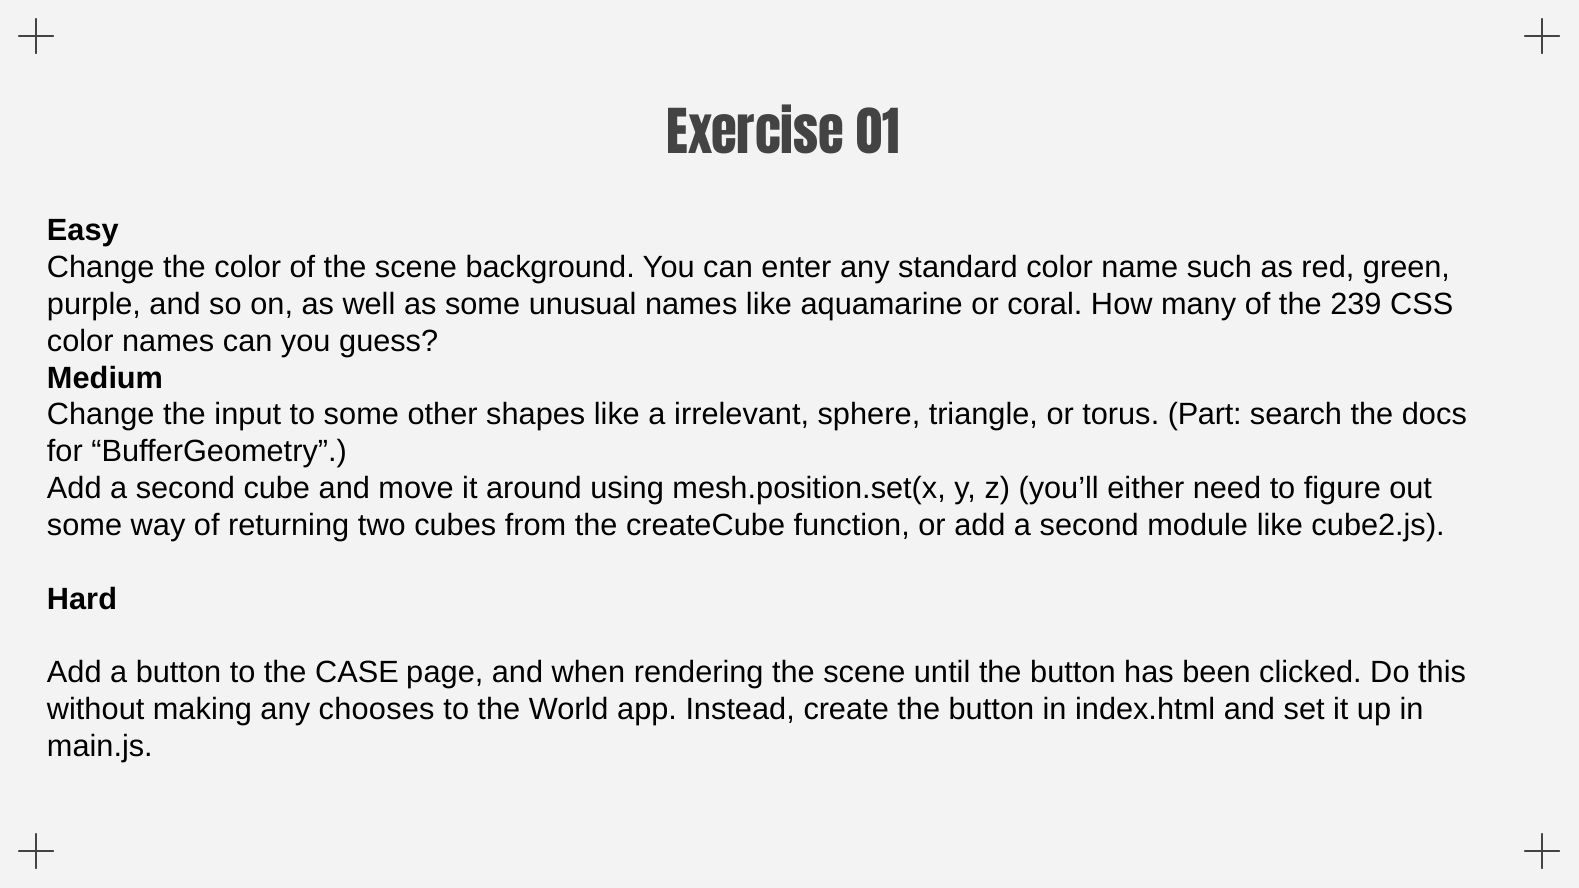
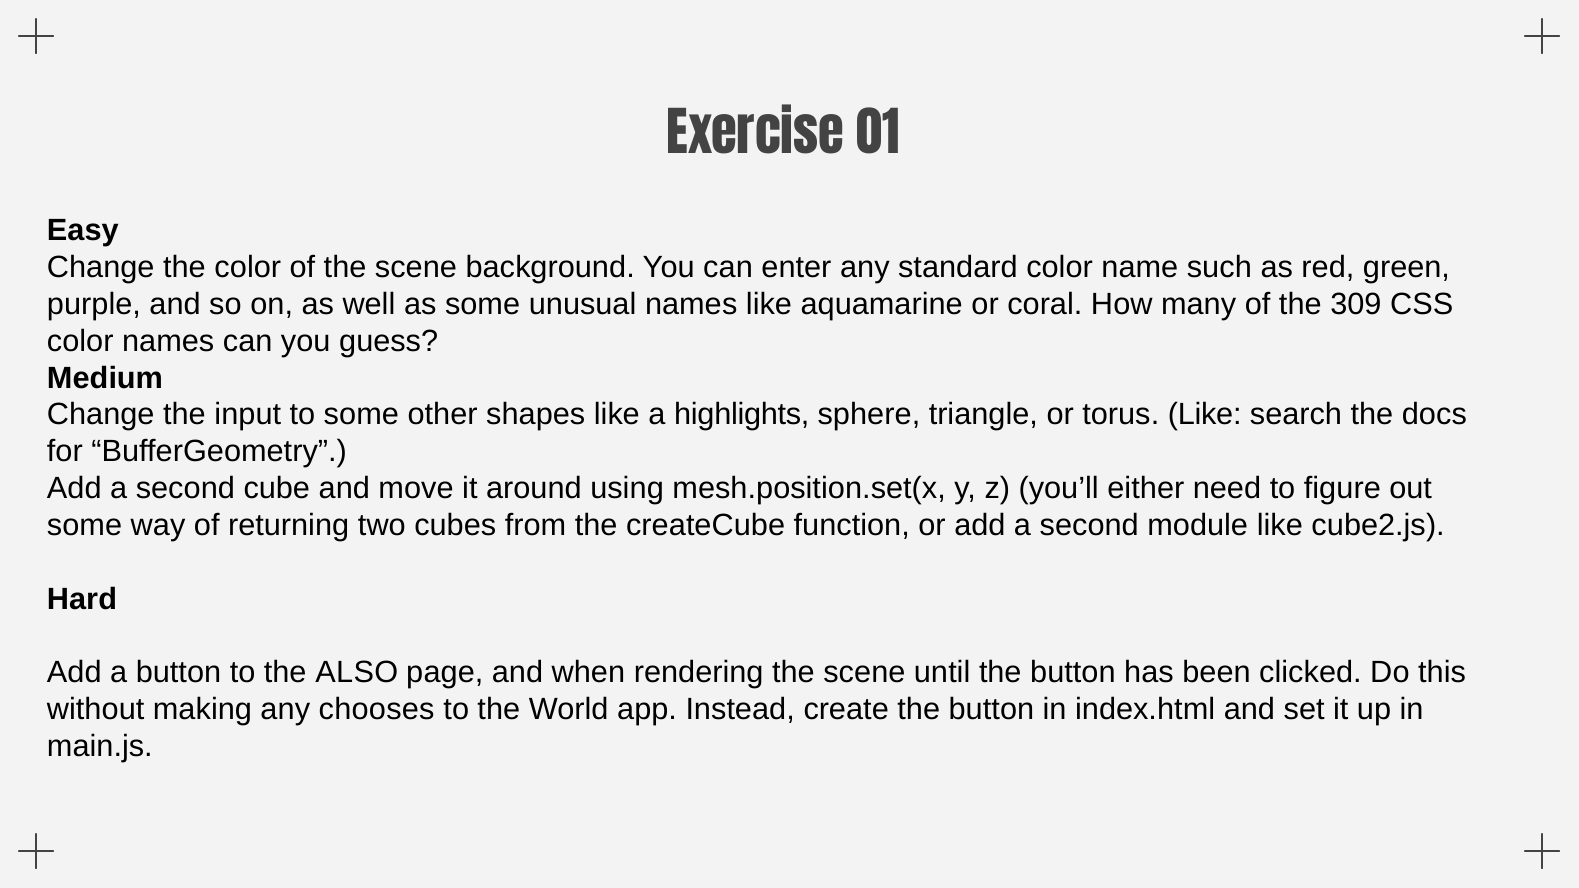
239: 239 -> 309 (1356, 304)
irrelevant: irrelevant -> highlights (742, 415)
torus Part: Part -> Like (1205, 415)
CASE: CASE -> ALSO (357, 673)
